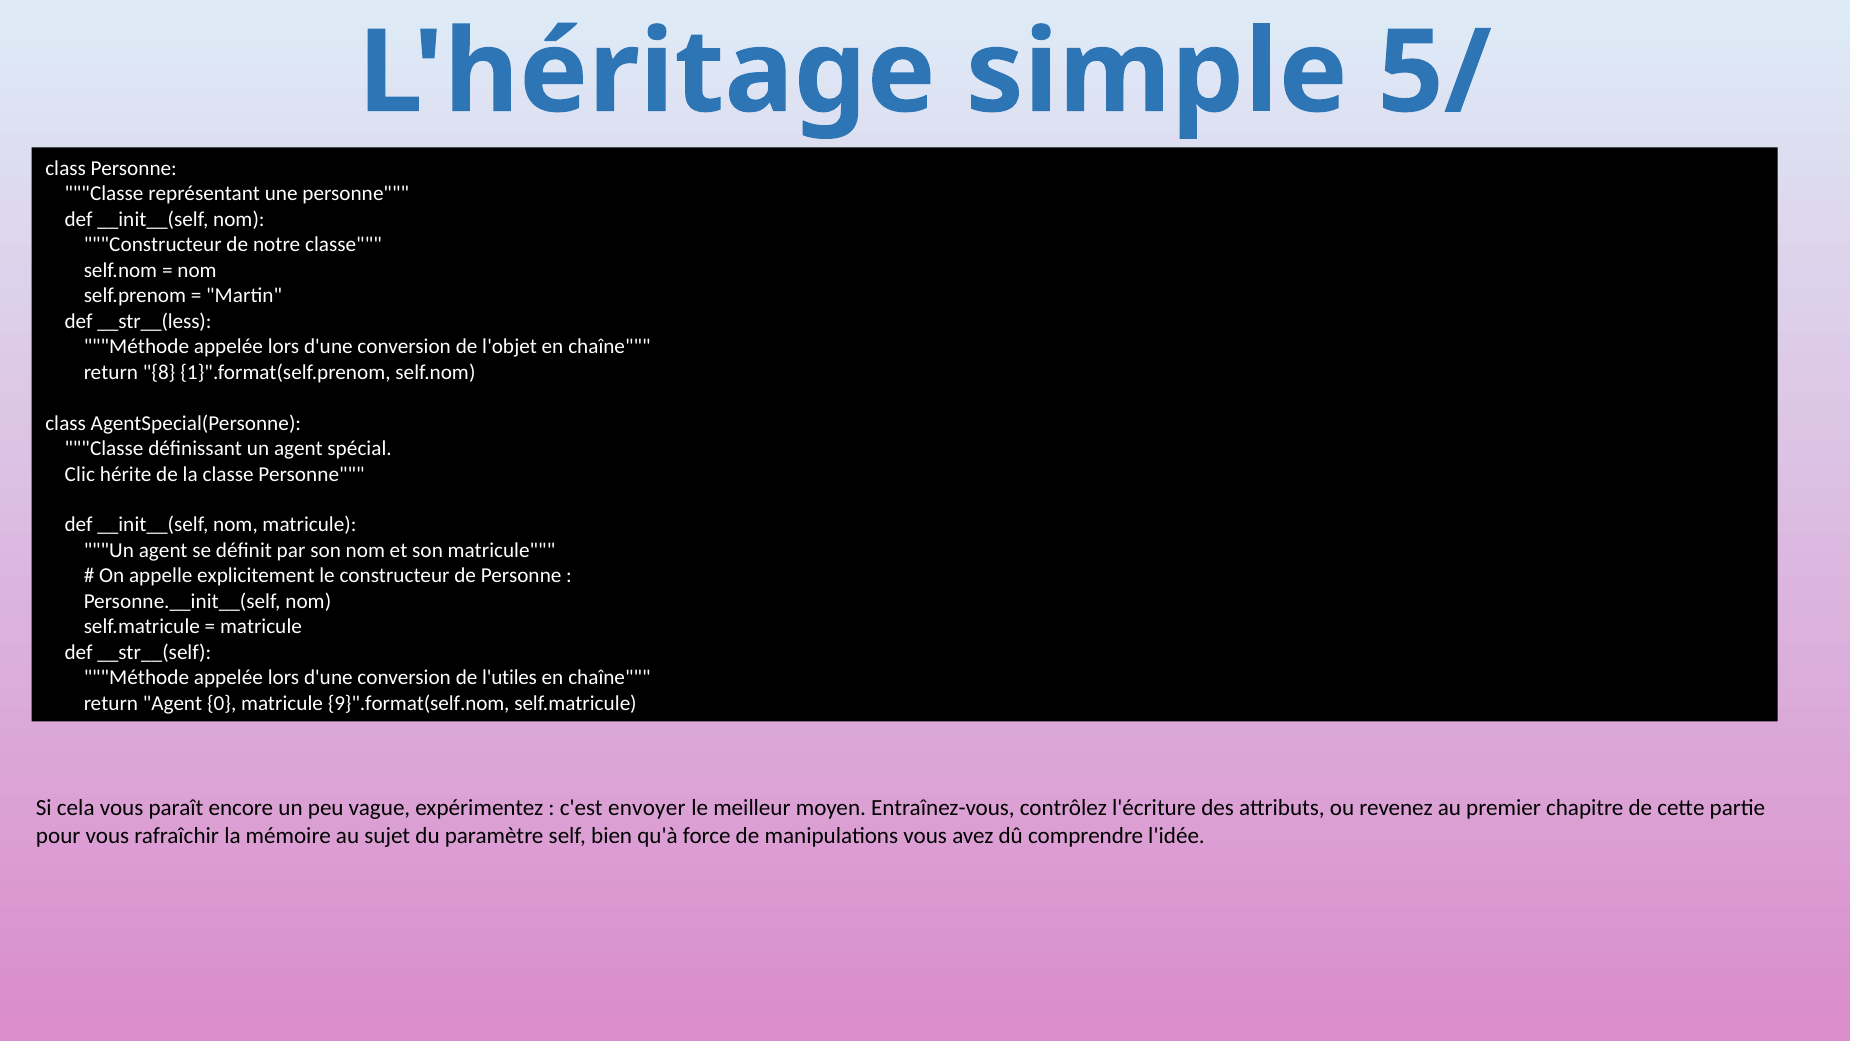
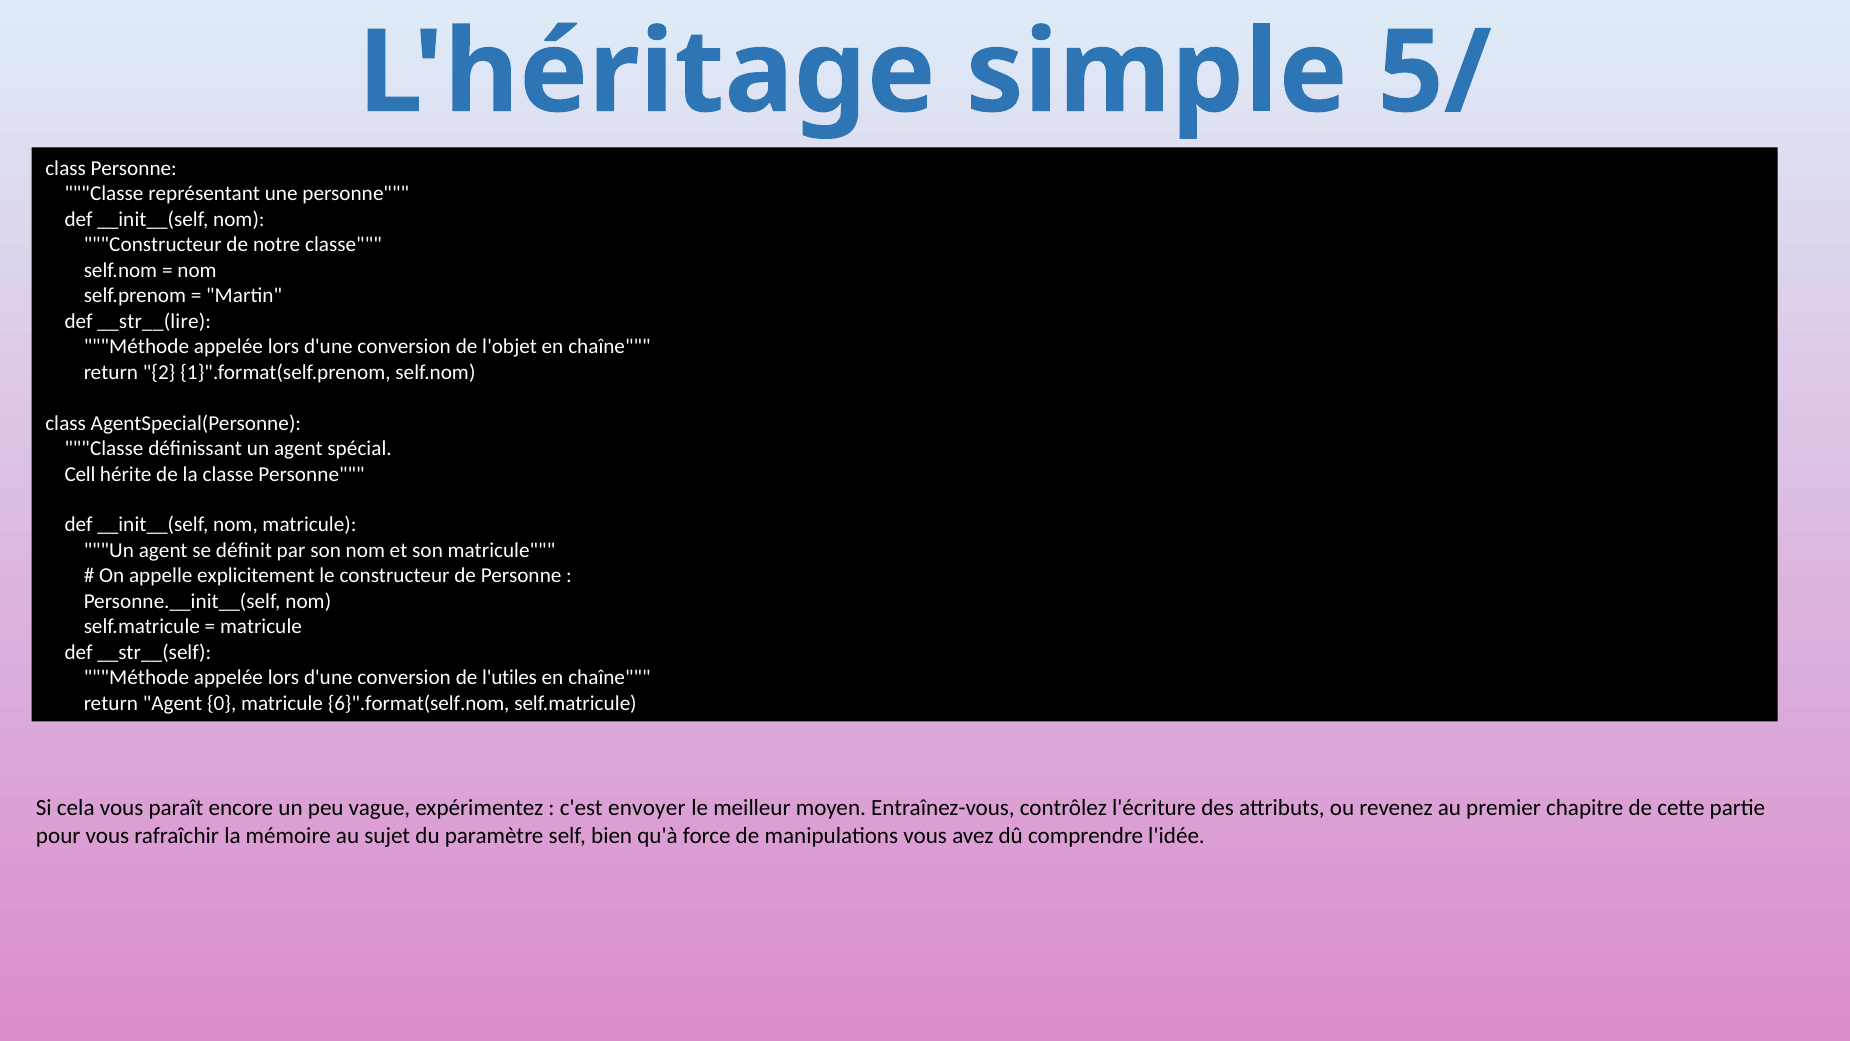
__str__(less: __str__(less -> __str__(lire (154, 321)
8: 8 -> 2 (159, 372)
Clic: Clic -> Cell (80, 474)
9}".format(self.nom: 9}".format(self.nom -> 6}".format(self.nom (419, 703)
